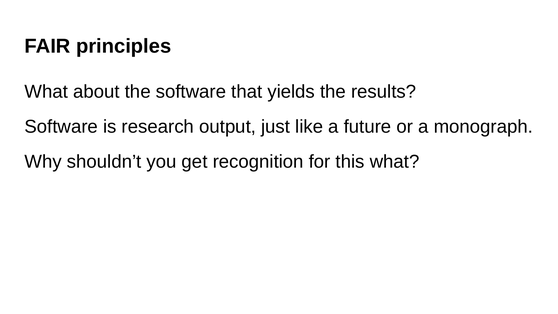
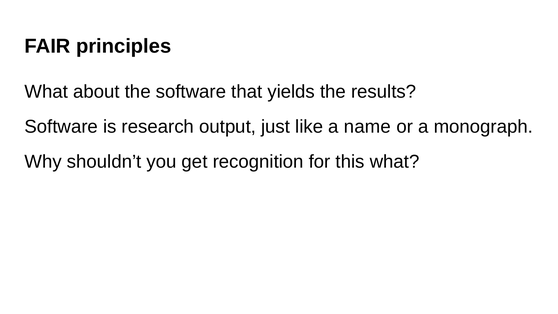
future: future -> name (367, 127)
